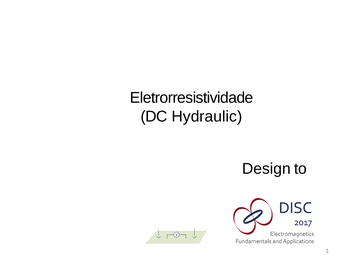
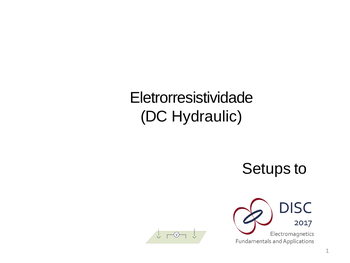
Design: Design -> Setups (266, 168)
